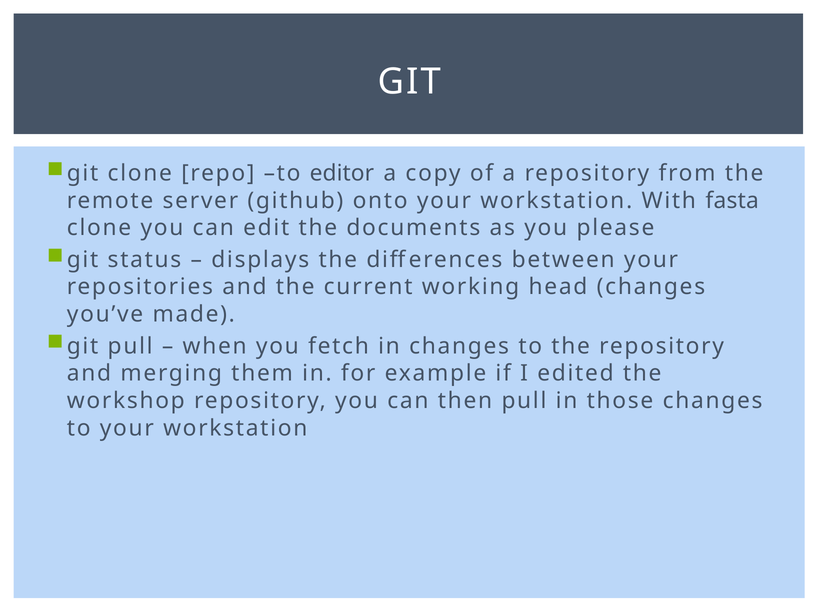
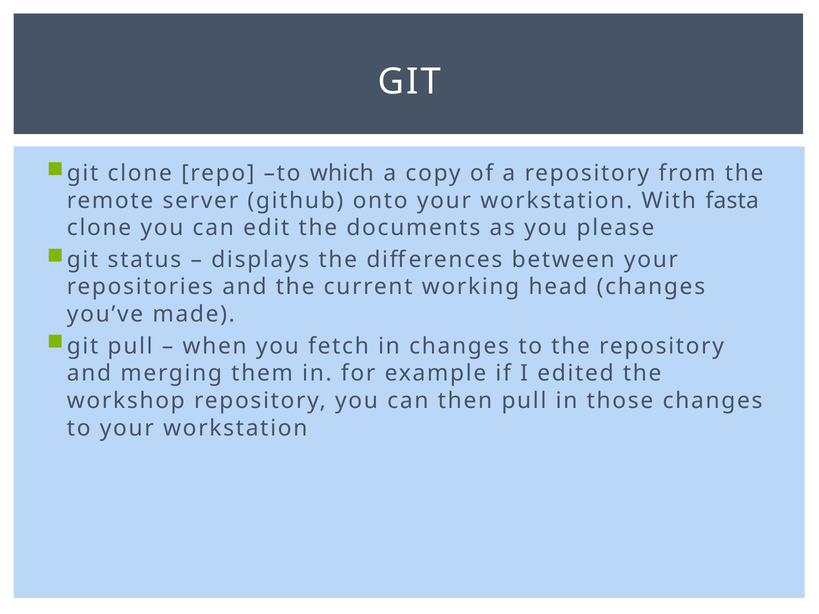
editor: editor -> which (342, 173)
